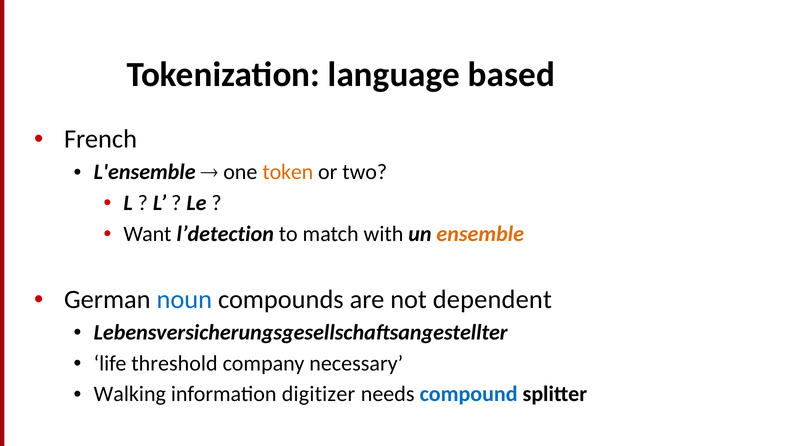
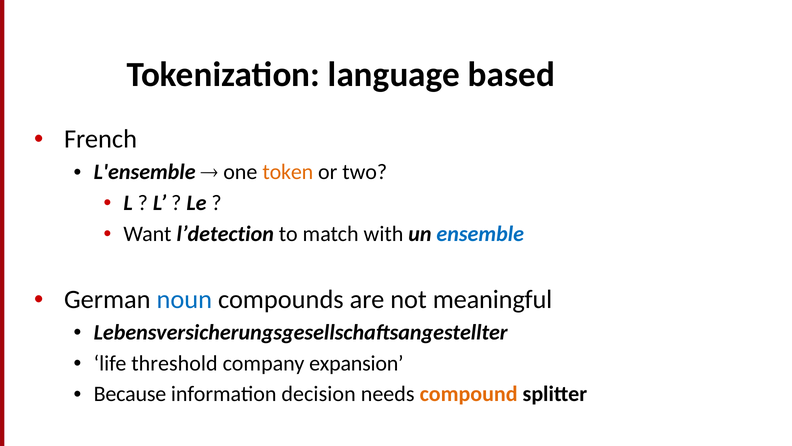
ensemble colour: orange -> blue (480, 234)
dependent: dependent -> meaningful (493, 299)
necessary: necessary -> expansion (356, 363)
Walking: Walking -> Because (130, 394)
digitizer: digitizer -> decision (319, 394)
compound colour: blue -> orange (469, 394)
